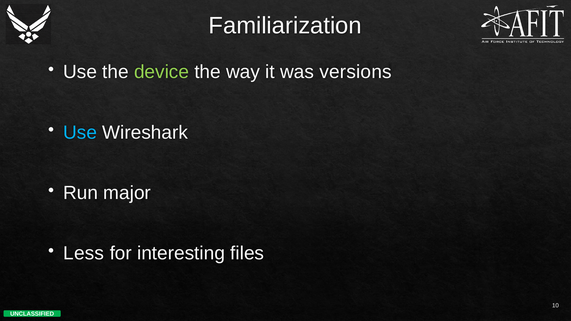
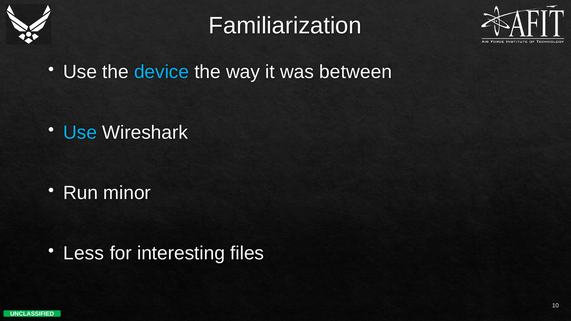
device colour: light green -> light blue (162, 72)
versions: versions -> between (356, 72)
major: major -> minor (127, 193)
